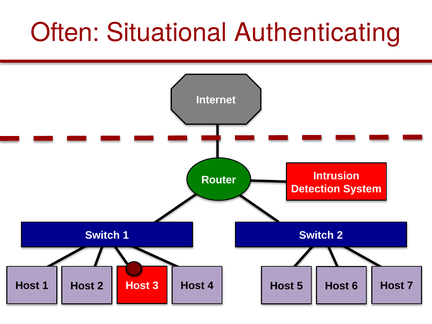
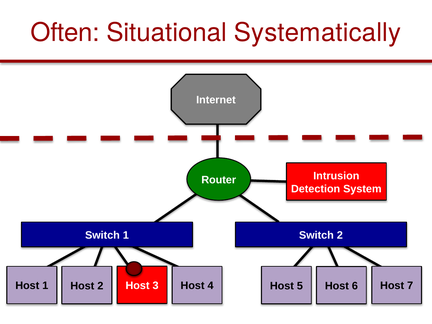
Authenticating: Authenticating -> Systematically (318, 33)
